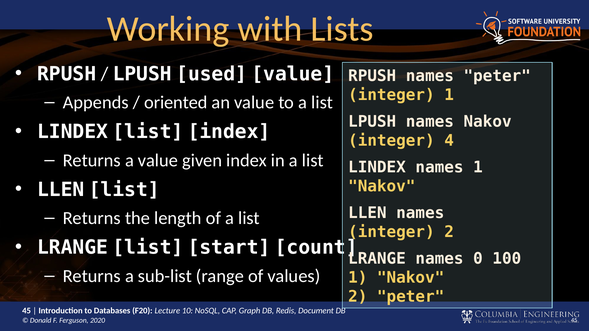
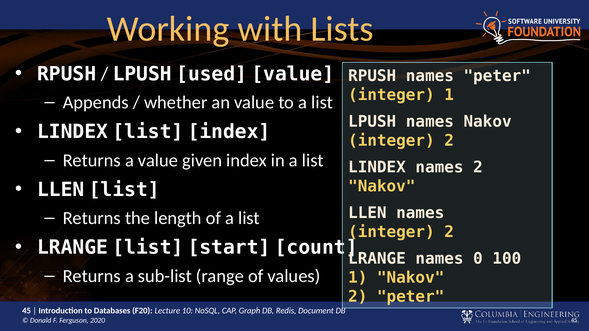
oriented: oriented -> whether (176, 103)
4: 4 -> 2 (449, 141)
names 1: 1 -> 2 (478, 167)
